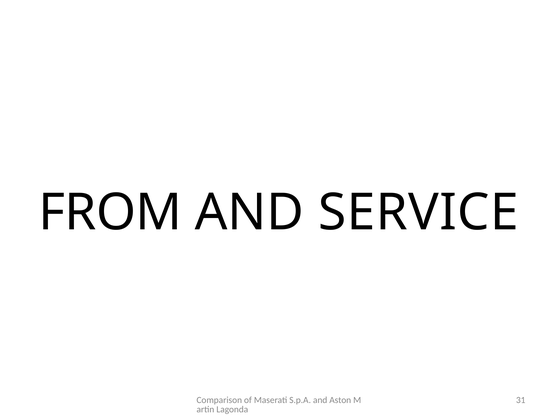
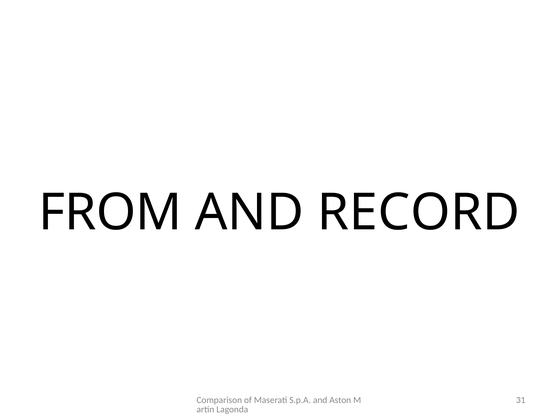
SERVICE: SERVICE -> RECORD (419, 213)
